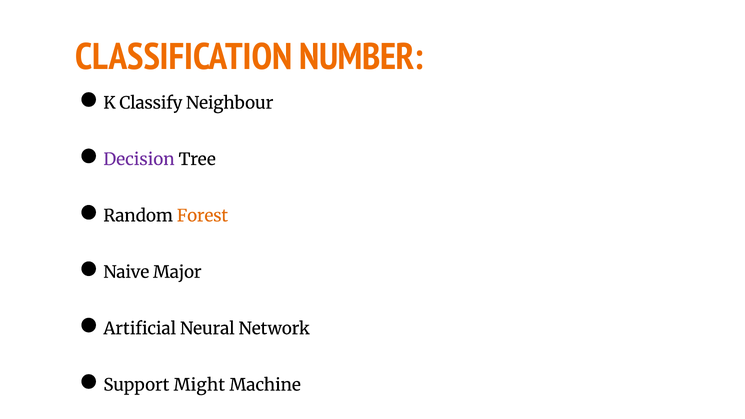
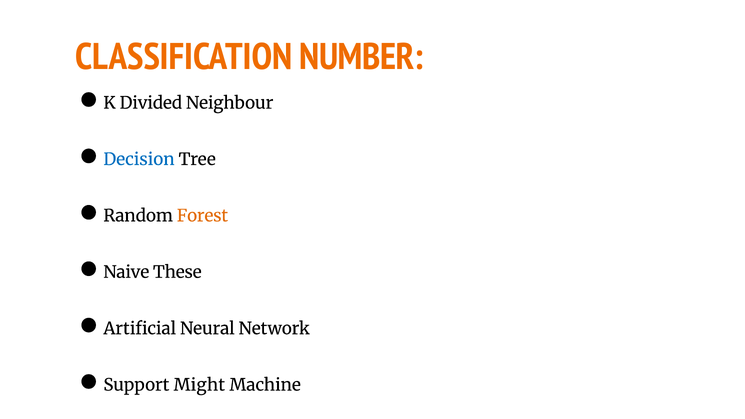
Classify: Classify -> Divided (151, 103)
Decision colour: purple -> blue (139, 159)
Major: Major -> These (177, 272)
